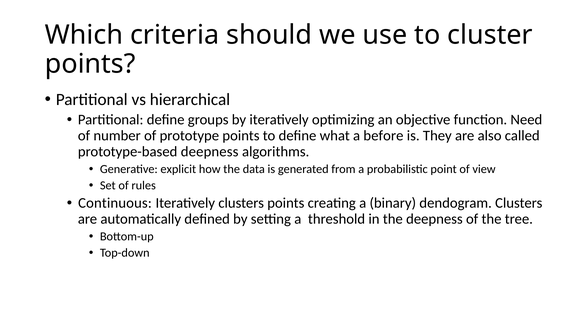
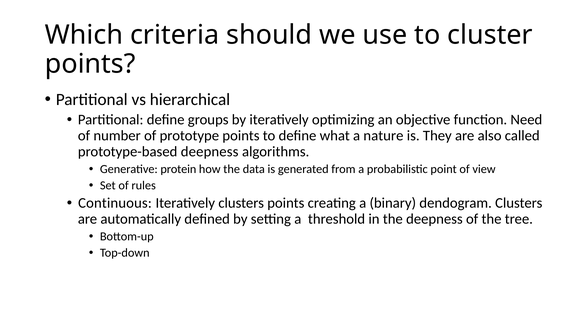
before: before -> nature (383, 136)
explicit: explicit -> protein (178, 169)
